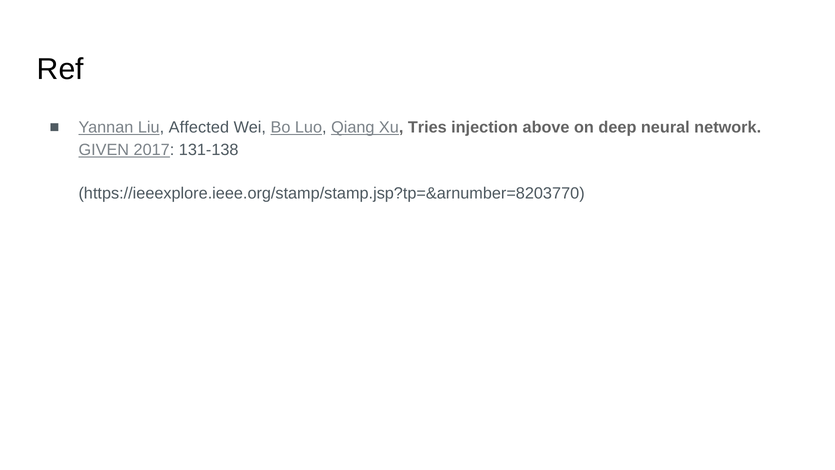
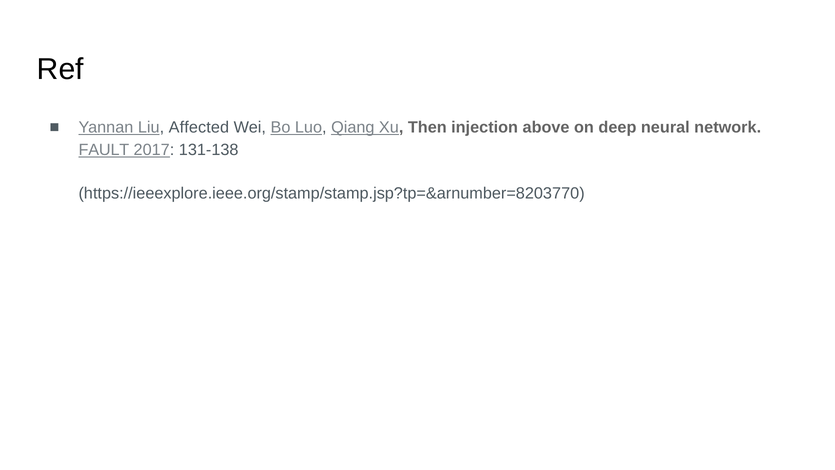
Tries: Tries -> Then (427, 127)
GIVEN: GIVEN -> FAULT (104, 150)
